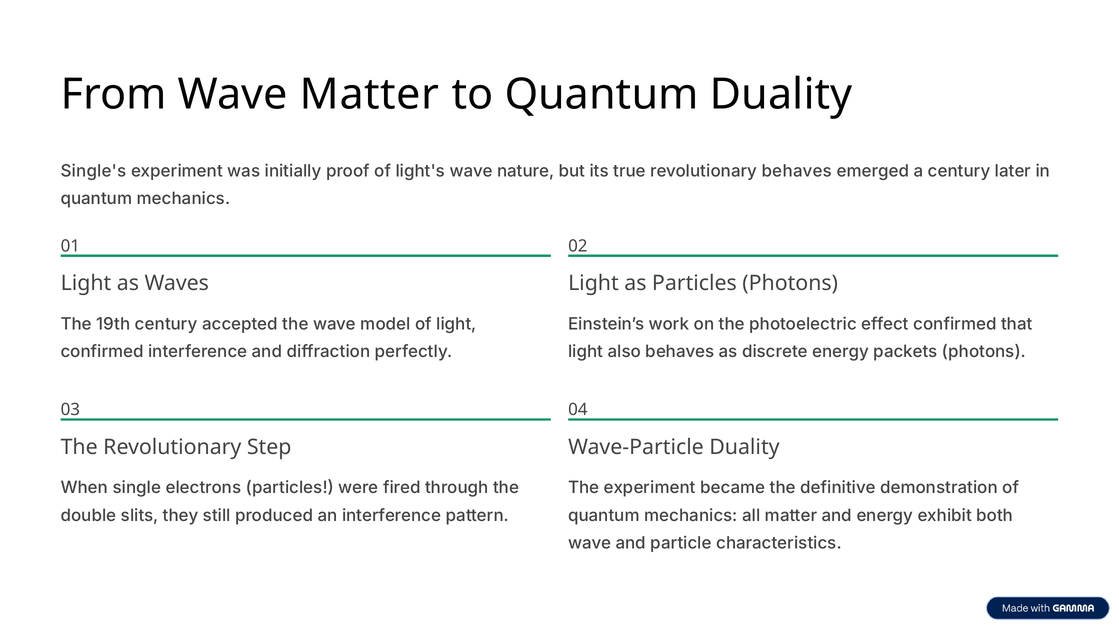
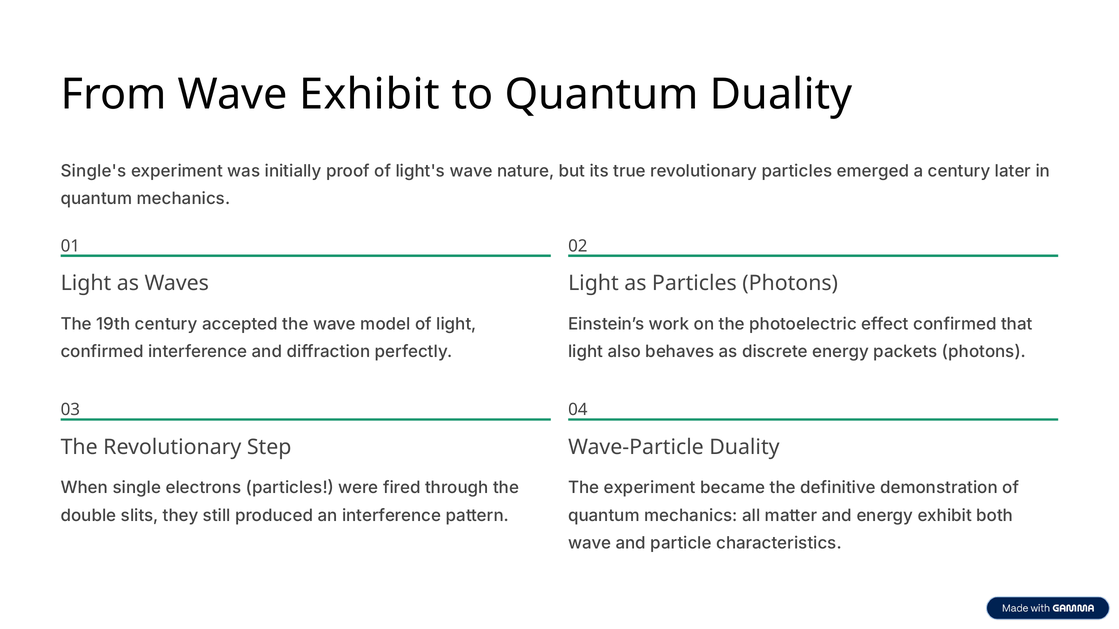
Wave Matter: Matter -> Exhibit (369, 95)
revolutionary behaves: behaves -> particles (797, 171)
